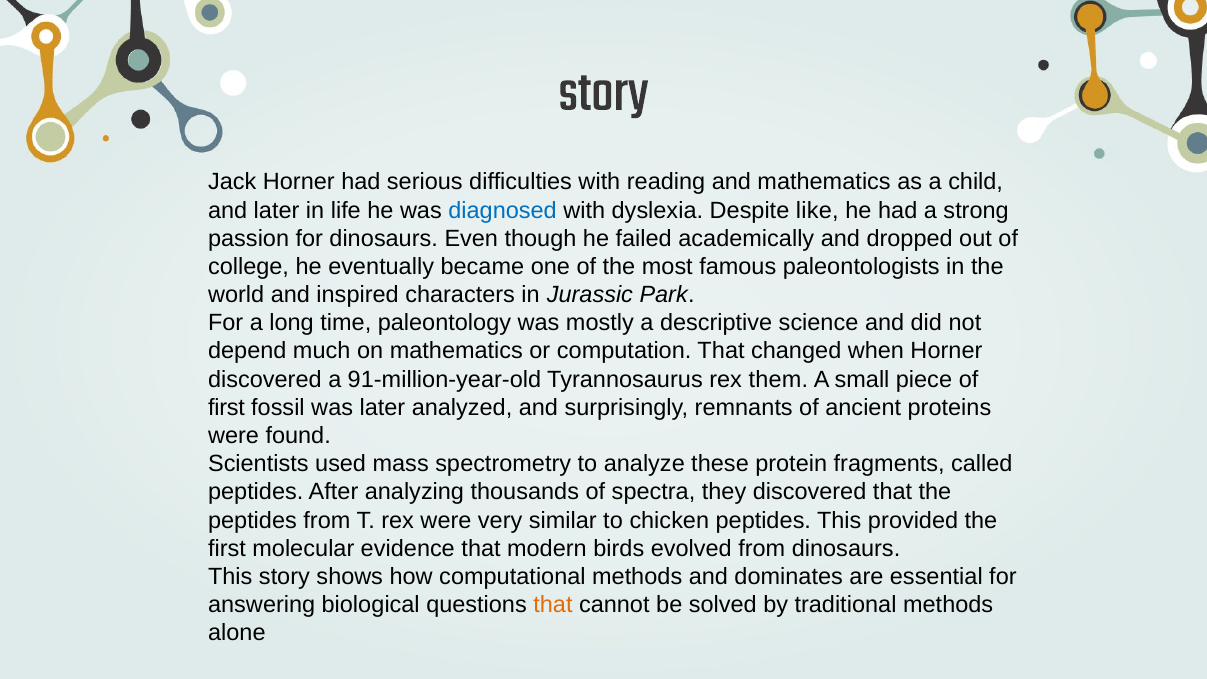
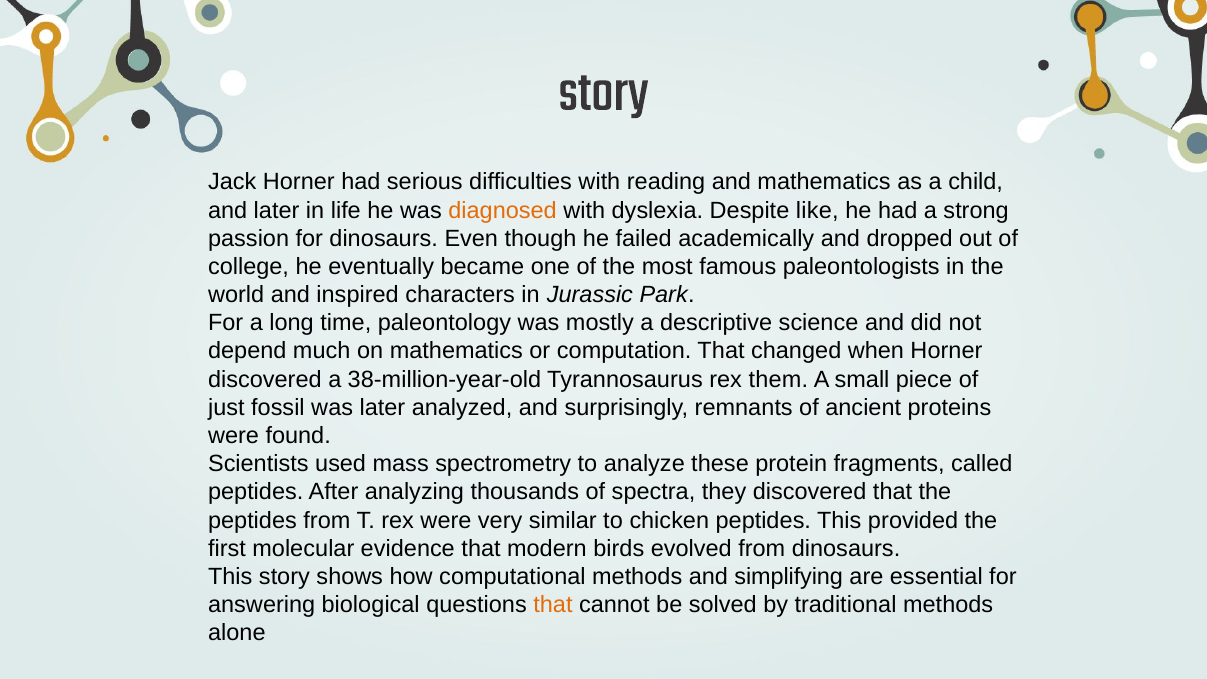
diagnosed colour: blue -> orange (503, 210)
91-million-year-old: 91-million-year-old -> 38-million-year-old (444, 379)
first: first -> just (226, 408)
dominates: dominates -> simplifying (789, 577)
